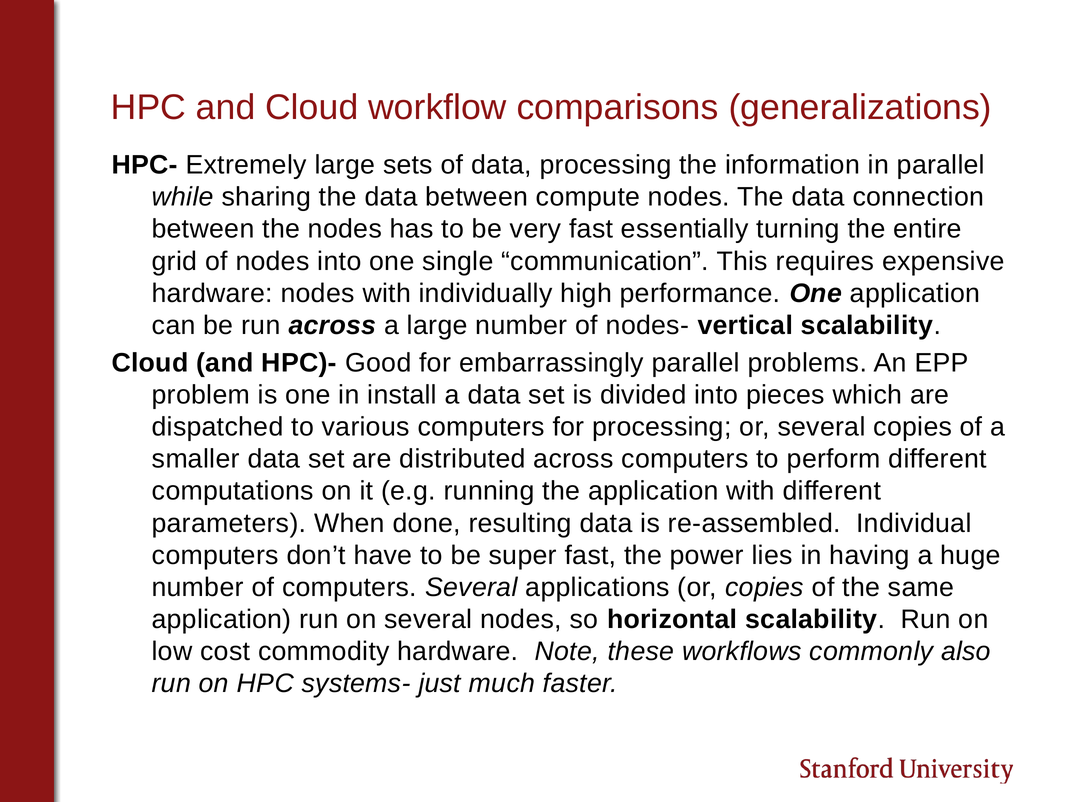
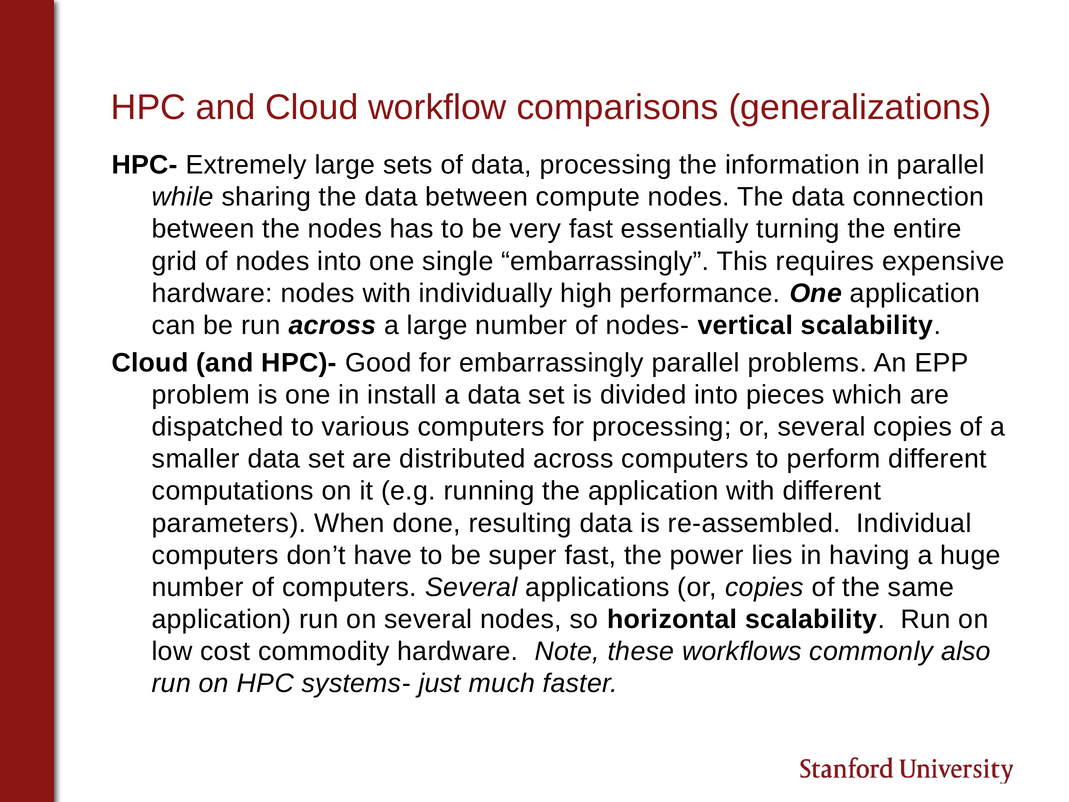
single communication: communication -> embarrassingly (605, 261)
